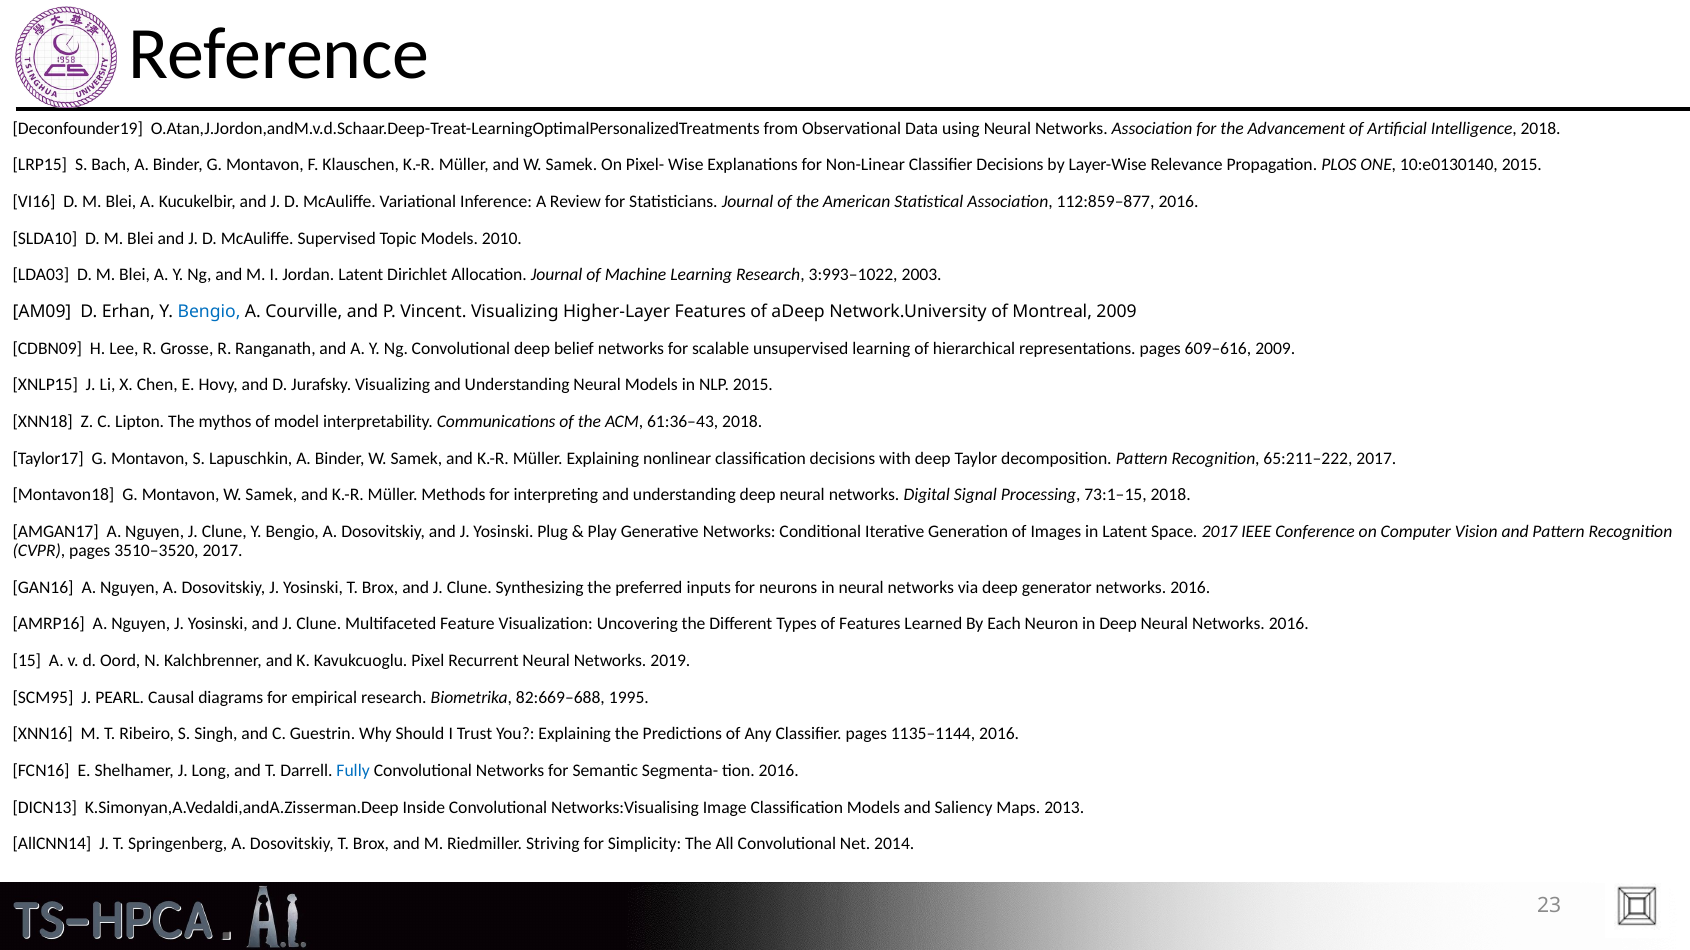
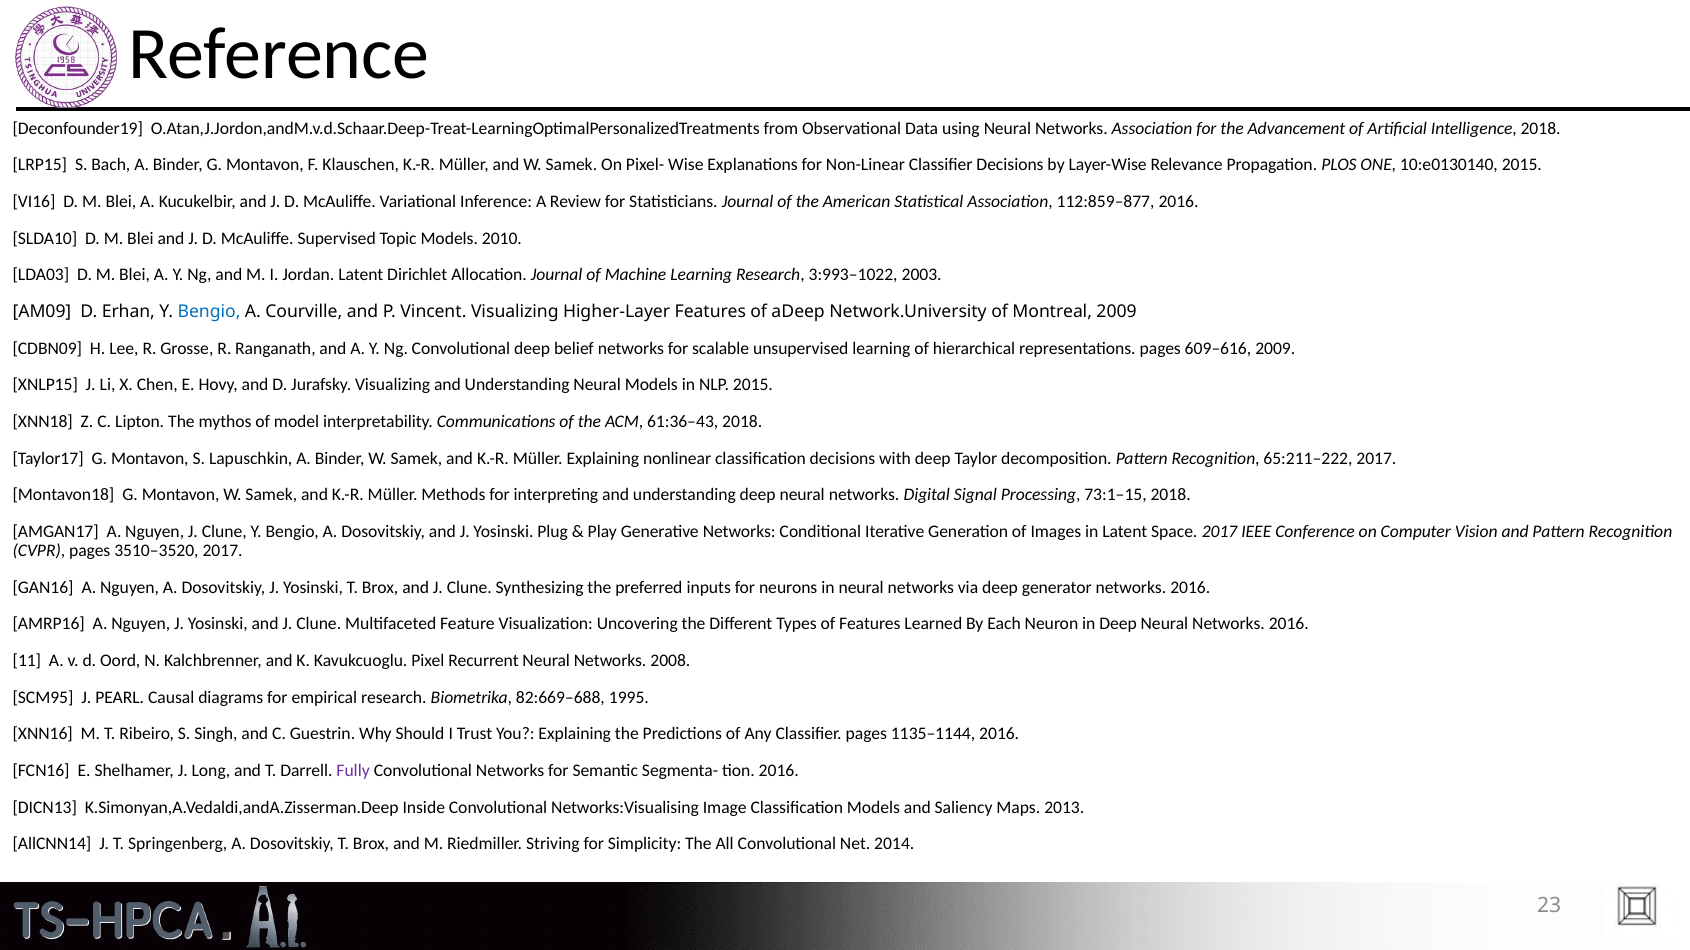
15: 15 -> 11 (27, 661)
2019: 2019 -> 2008 (670, 661)
Fully colour: blue -> purple (353, 771)
